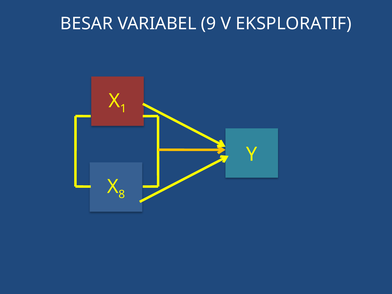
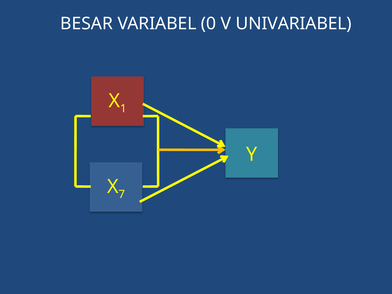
9: 9 -> 0 (209, 24)
EKSPLORATIF: EKSPLORATIF -> UNIVARIABEL (294, 24)
8: 8 -> 7 (122, 194)
